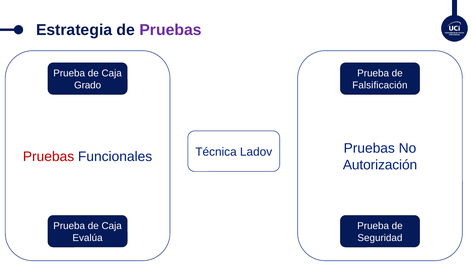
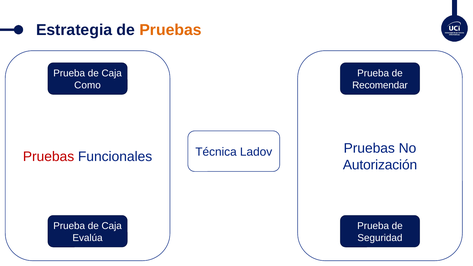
Pruebas colour: purple -> orange (171, 30)
Grado: Grado -> Como (88, 85)
Falsificación: Falsificación -> Recomendar (380, 85)
